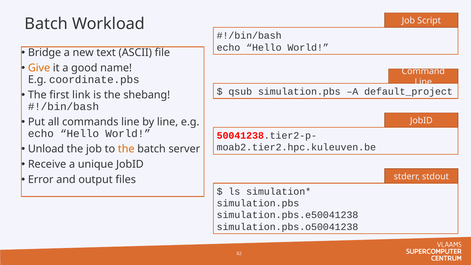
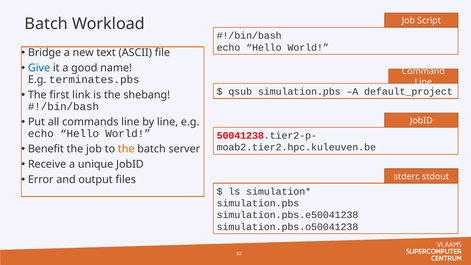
Give colour: orange -> blue (39, 68)
coordinate.pbs: coordinate.pbs -> terminates.pbs (94, 80)
Unload: Unload -> Benefit (46, 149)
